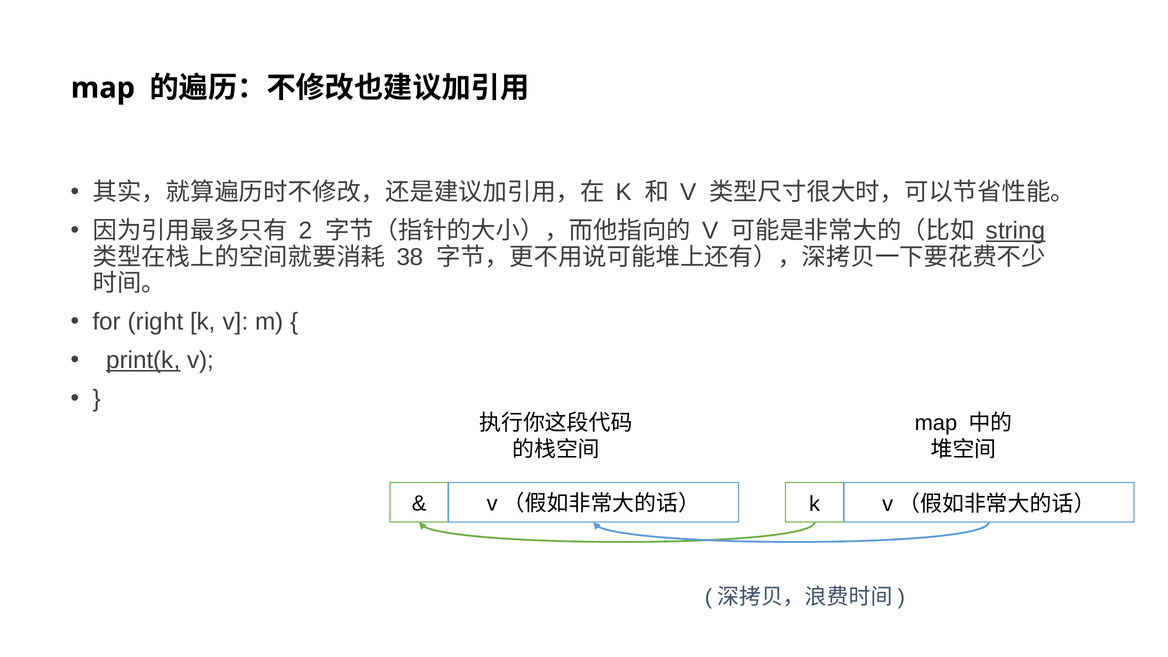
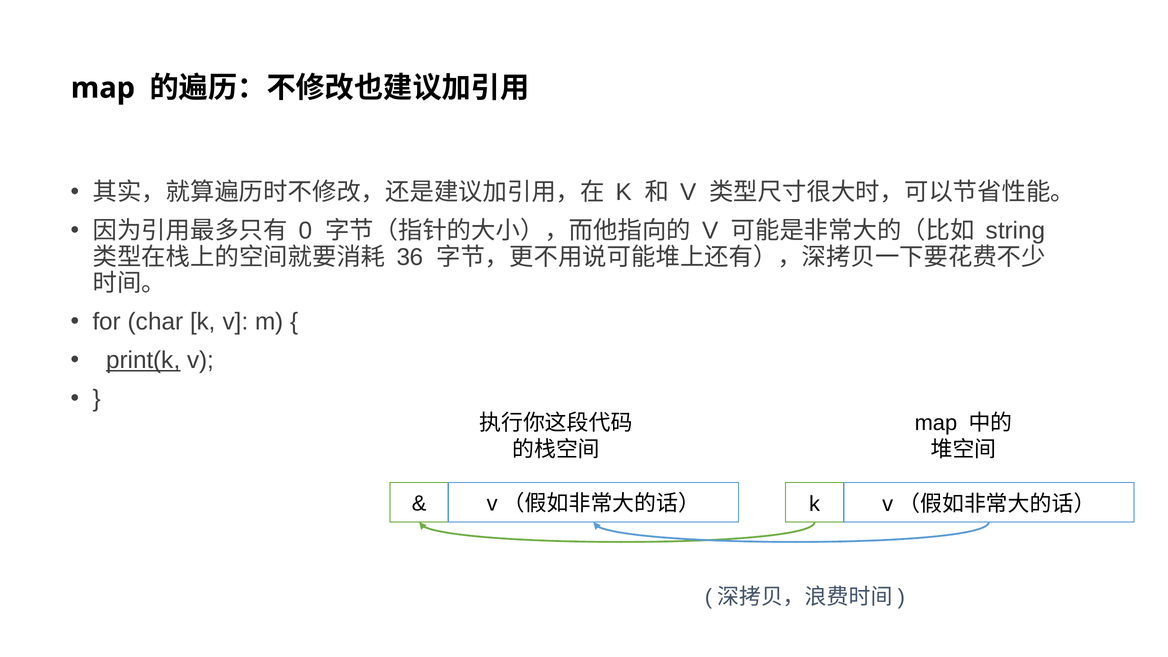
2: 2 -> 0 (306, 231)
string underline: present -> none (1016, 231)
38: 38 -> 36 (410, 257)
right: right -> char (156, 322)
